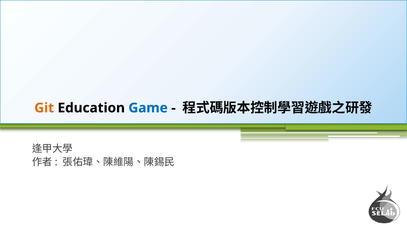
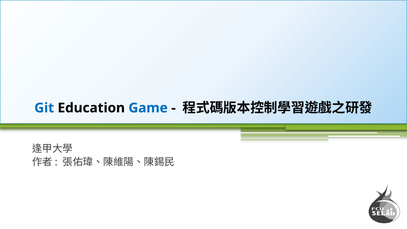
Git colour: orange -> blue (44, 108)
